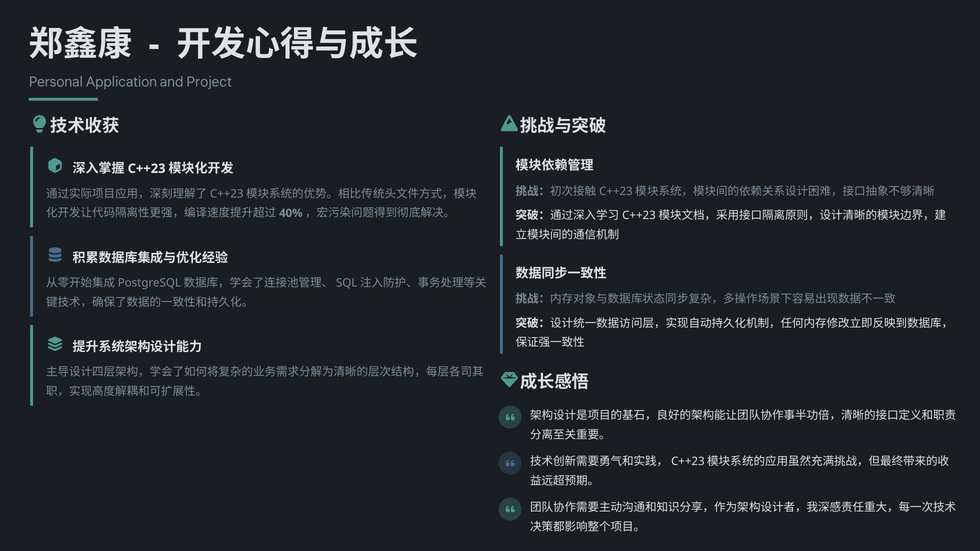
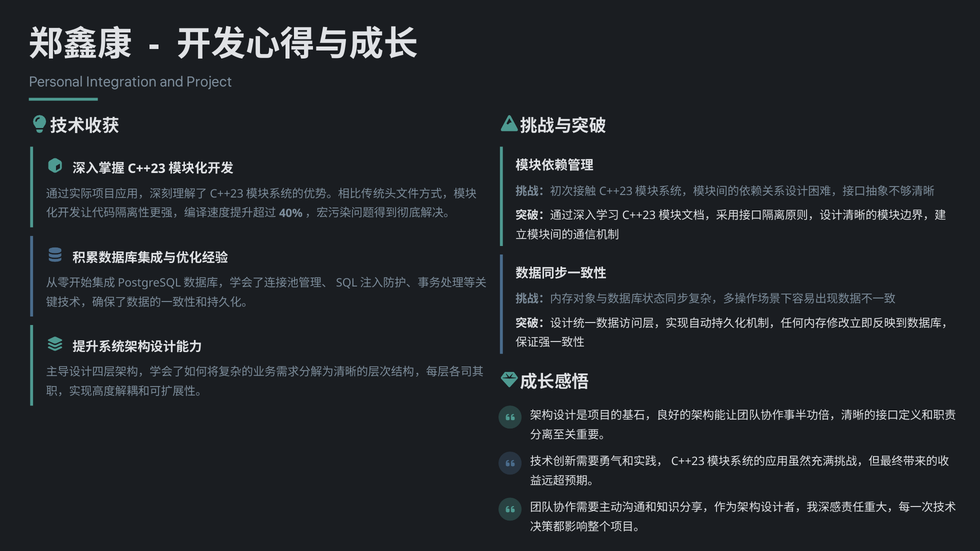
Application: Application -> Integration (121, 82)
